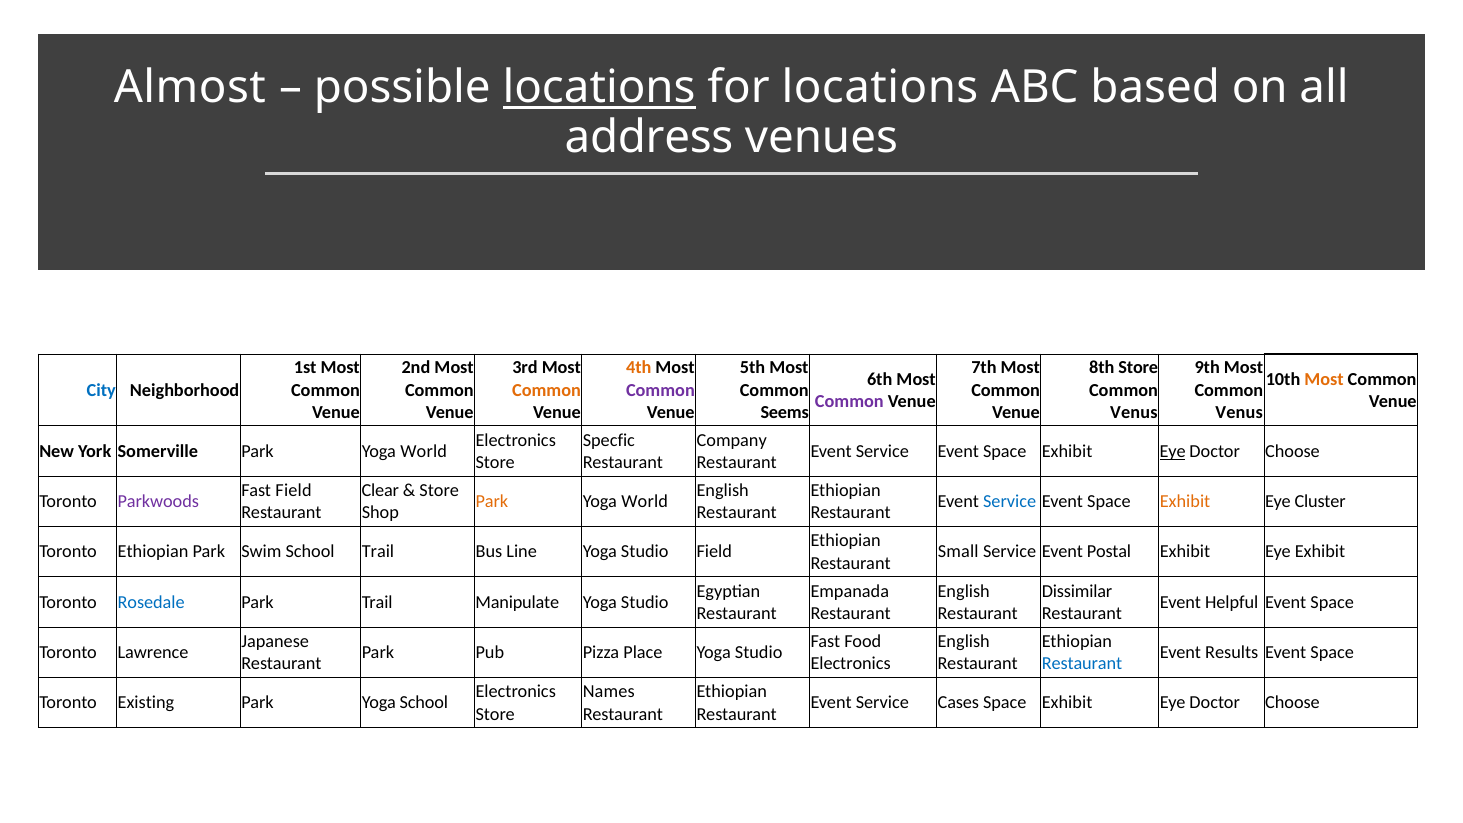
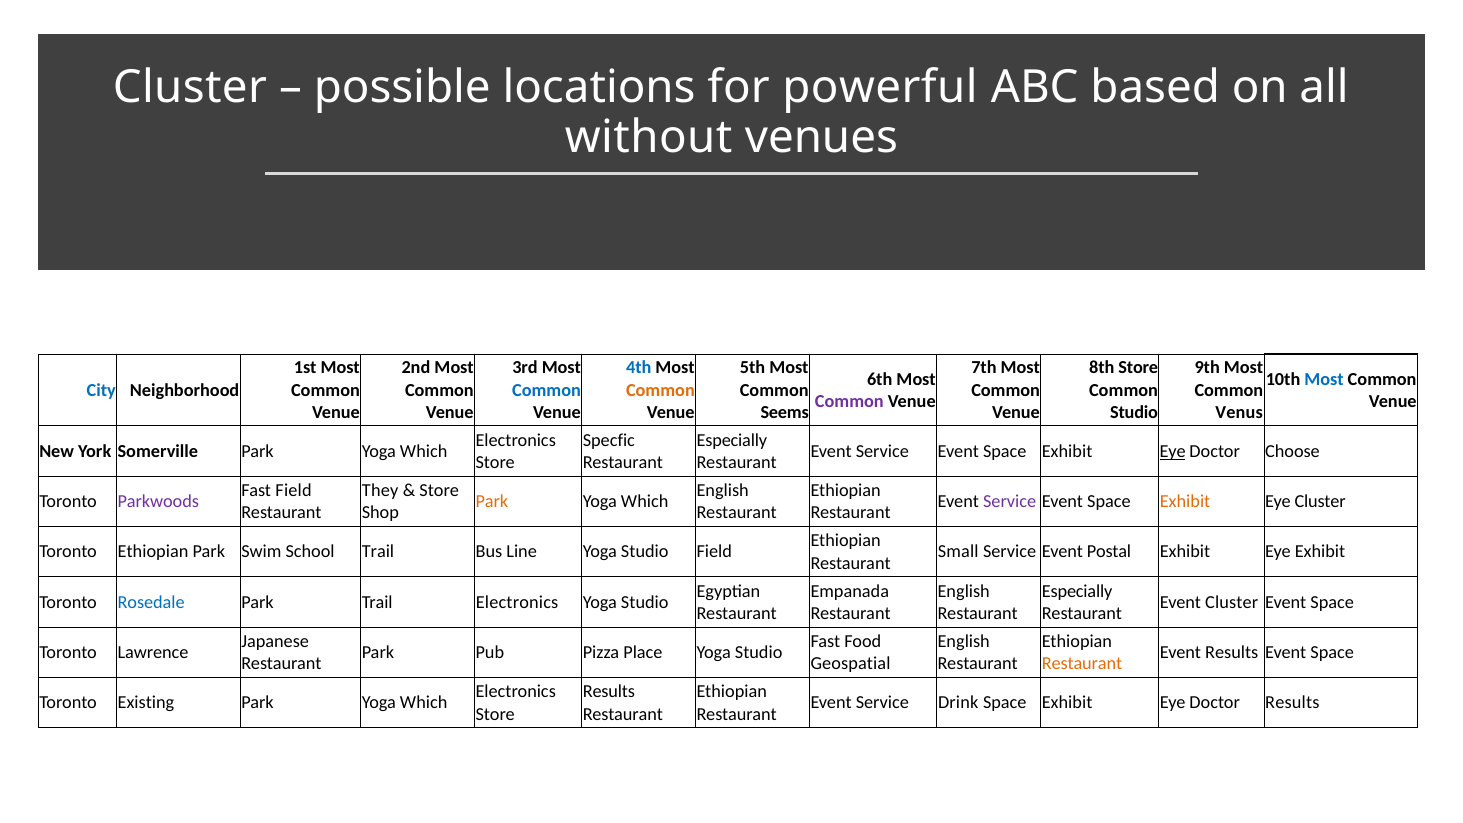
Almost: Almost -> Cluster (190, 88)
locations underline: present -> none (599, 88)
for locations: locations -> powerful (880, 88)
address: address -> without (649, 137)
4th colour: orange -> blue (639, 368)
Most colour: orange -> blue (1324, 379)
Common colour: orange -> blue (547, 390)
Common colour: purple -> orange (660, 390)
Venus: Venus -> Studio (1134, 412)
Company: Company -> Especially (732, 440)
Somerville Park Yoga World: World -> Which (424, 451)
Clear: Clear -> They (380, 490)
World: World -> Which (645, 502)
Service colour: blue -> purple (1010, 502)
Dissimilar: Dissimilar -> Especially (1077, 591)
Trail Manipulate: Manipulate -> Electronics (517, 602)
Event Helpful: Helpful -> Cluster (1232, 602)
Electronics: Electronics -> Geospatial (851, 664)
Restaurant colour: blue -> orange (1082, 664)
Names: Names -> Results (609, 692)
School: School -> Which (424, 703)
Cases: Cases -> Drink (958, 703)
Choose: Choose -> Results (1292, 703)
